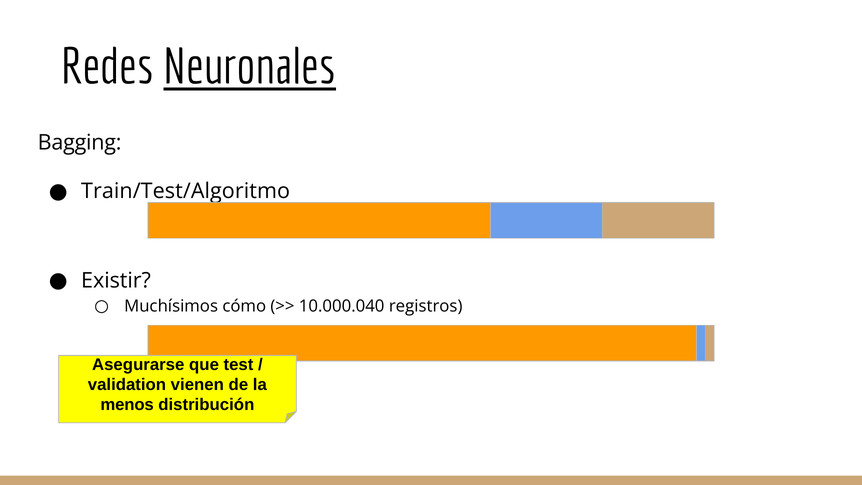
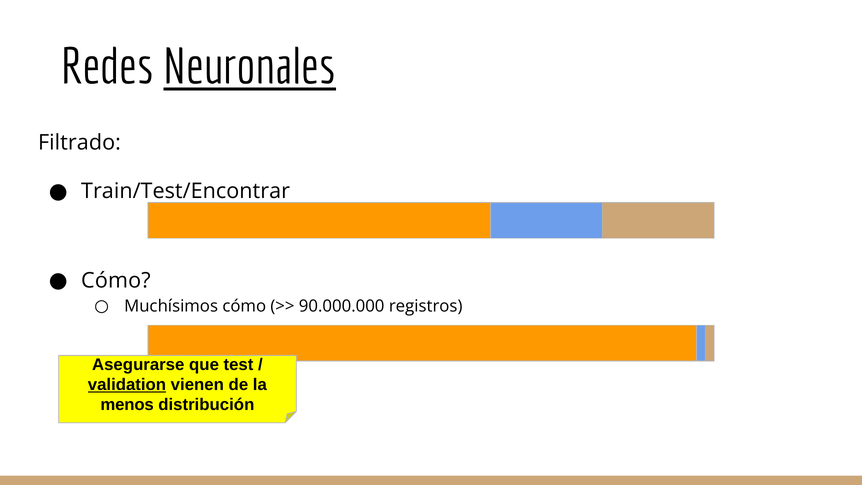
Bagging: Bagging -> Filtrado (79, 142)
Train/Test/Algoritmo: Train/Test/Algoritmo -> Train/Test/Encontrar (186, 191)
Existir: Existir -> Cómo (116, 280)
10.000.040: 10.000.040 -> 90.000.000 (342, 306)
validation underline: none -> present (127, 385)
